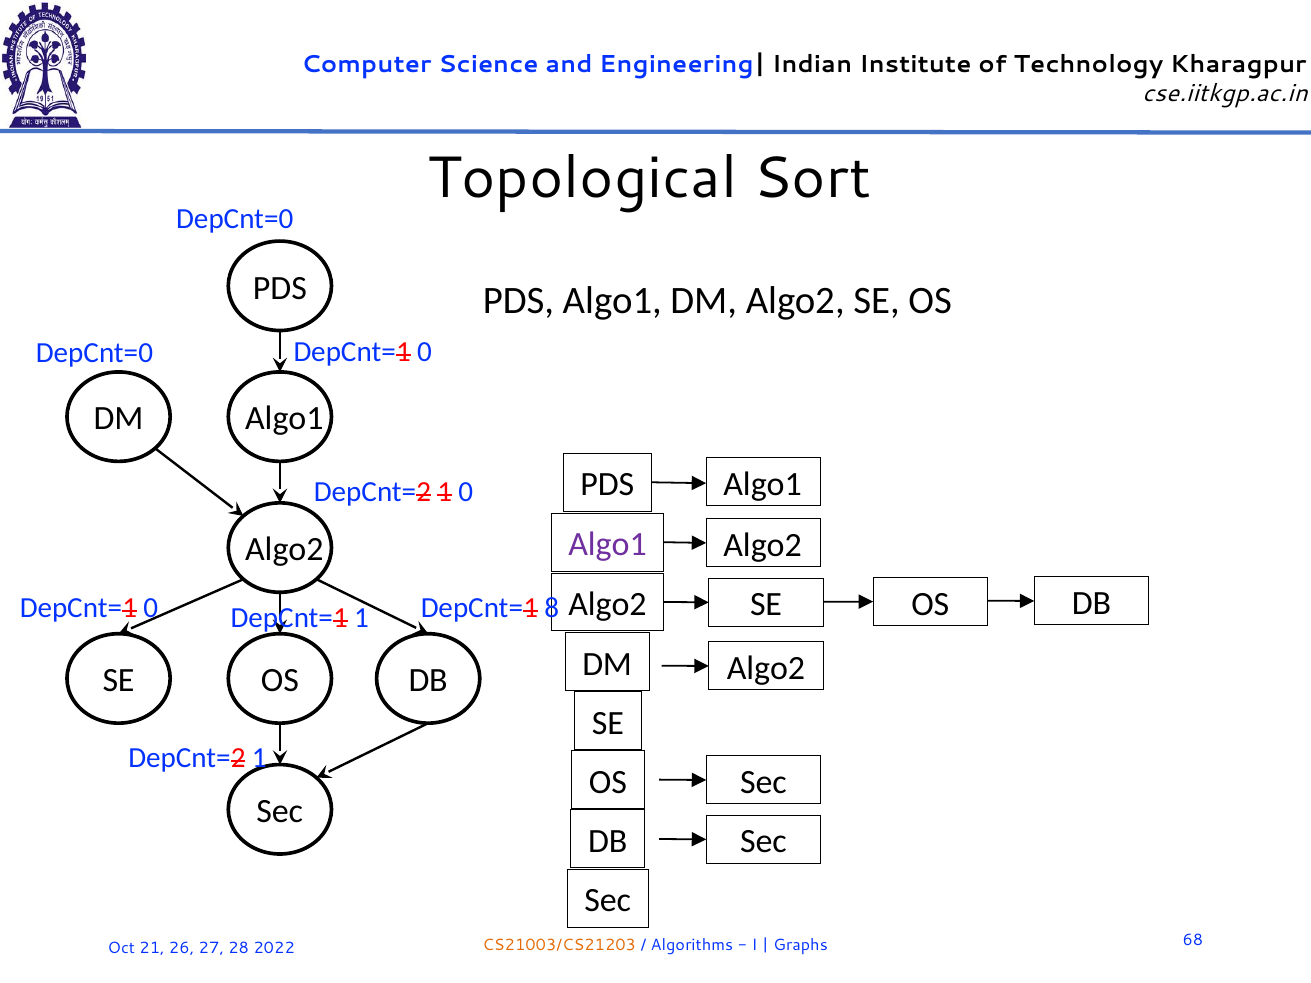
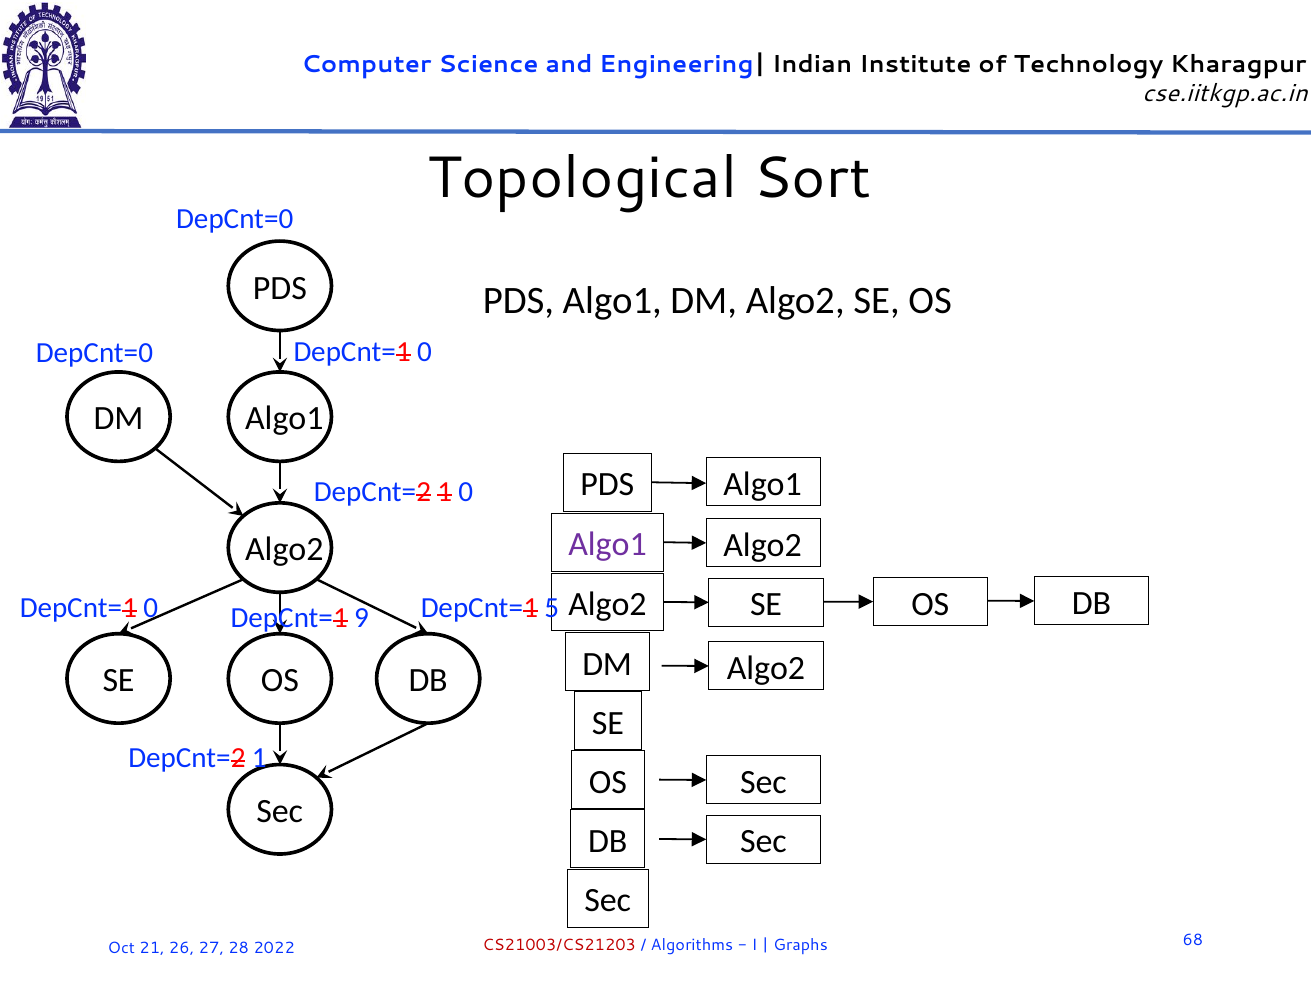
DepCnt=1 1: 1 -> 9 (362, 618)
8: 8 -> 5 (552, 608)
CS21003/CS21203 colour: orange -> red (559, 945)
